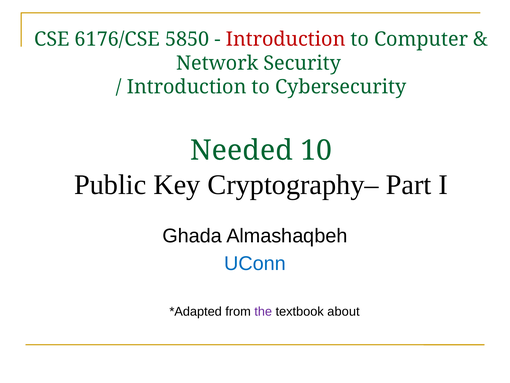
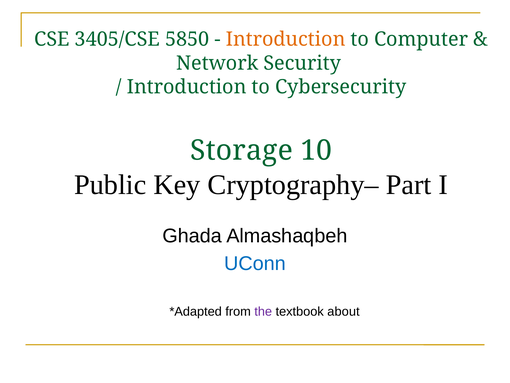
6176/CSE: 6176/CSE -> 3405/CSE (117, 39)
Introduction colour: red -> orange (286, 39)
Needed: Needed -> Storage (242, 150)
